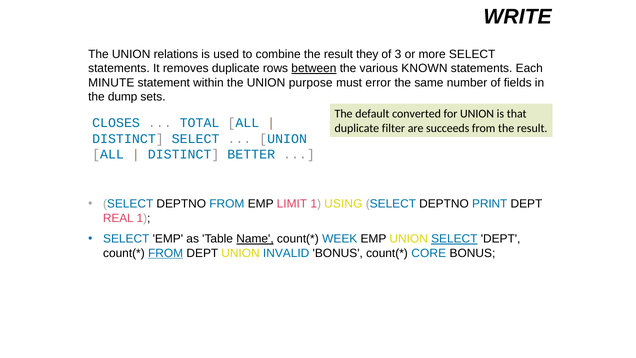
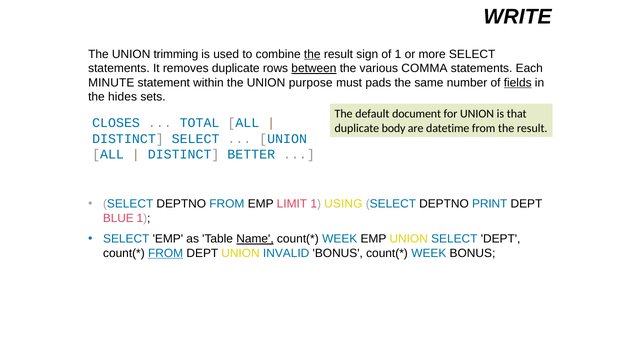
relations: relations -> trimming (176, 54)
the underline: none -> present (312, 54)
they: they -> sign (367, 54)
of 3: 3 -> 1 (398, 54)
KNOWN: KNOWN -> COMMA (424, 68)
error: error -> pads (378, 83)
fields underline: none -> present (518, 83)
dump: dump -> hides (123, 97)
converted: converted -> document (417, 114)
filter: filter -> body (394, 128)
succeeds: succeeds -> datetime (448, 128)
REAL: REAL -> BLUE (118, 218)
SELECT underline: present -> none (454, 239)
CORE: CORE -> WEEK (429, 253)
